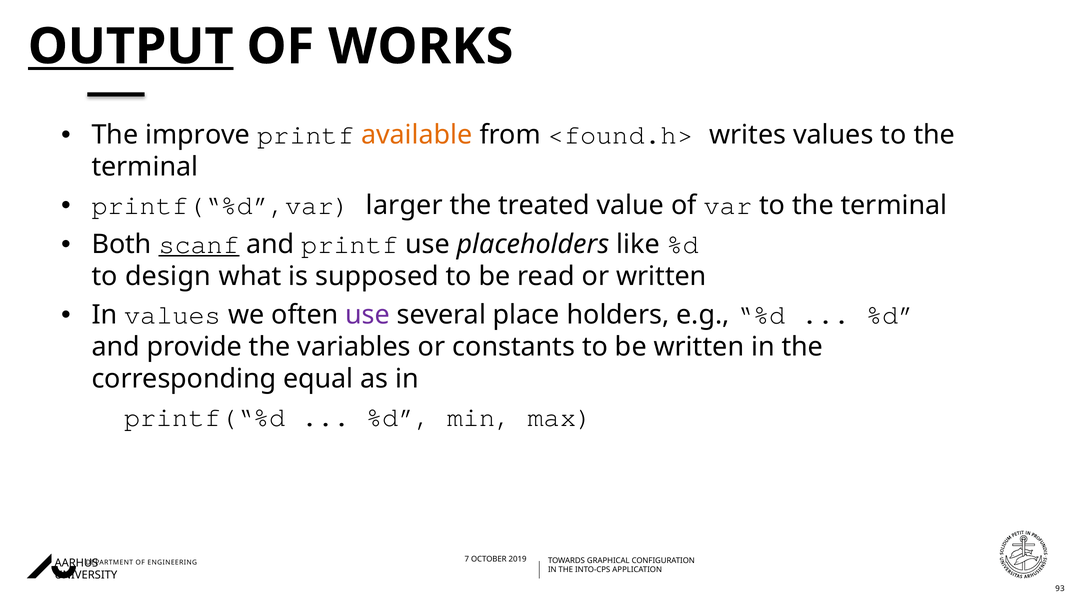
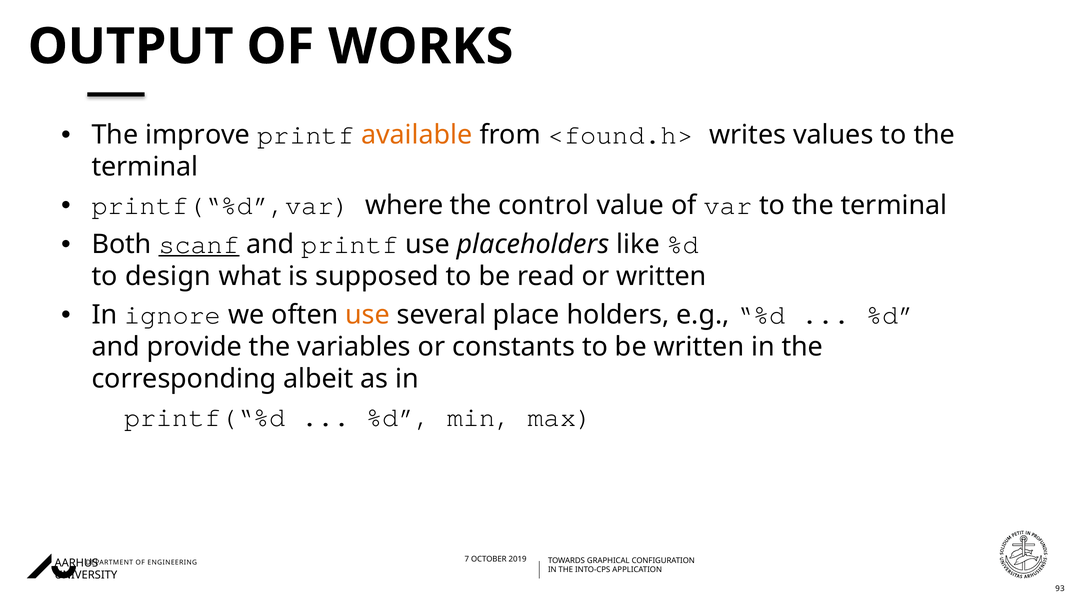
OUTPUT underline: present -> none (131, 47)
larger: larger -> where (405, 206)
treated: treated -> control (544, 206)
In values: values -> ignore (173, 315)
use colour: purple -> orange (368, 315)
equal: equal -> albeit (318, 379)
